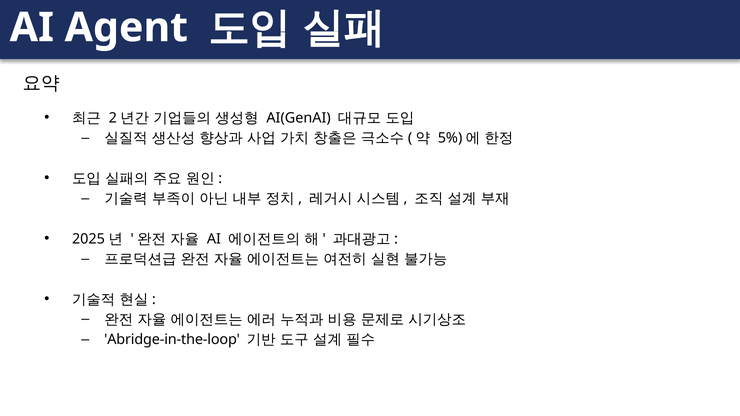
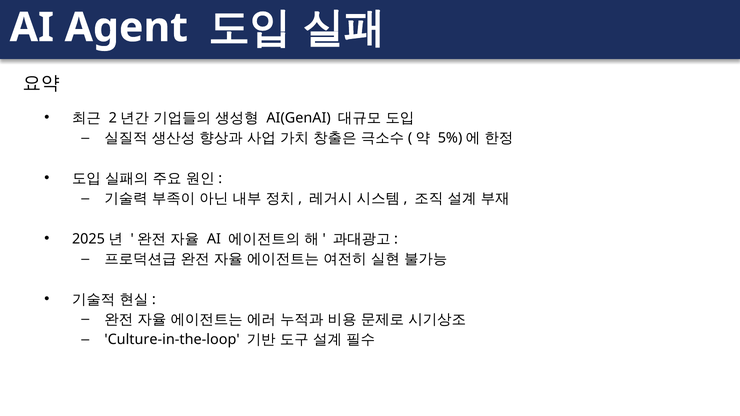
Abridge-in-the-loop: Abridge-in-the-loop -> Culture-in-the-loop (172, 340)
